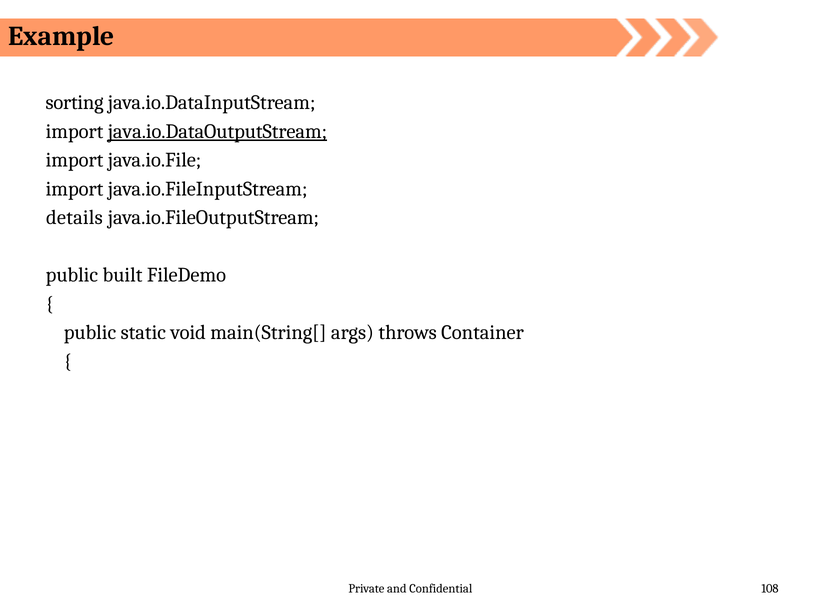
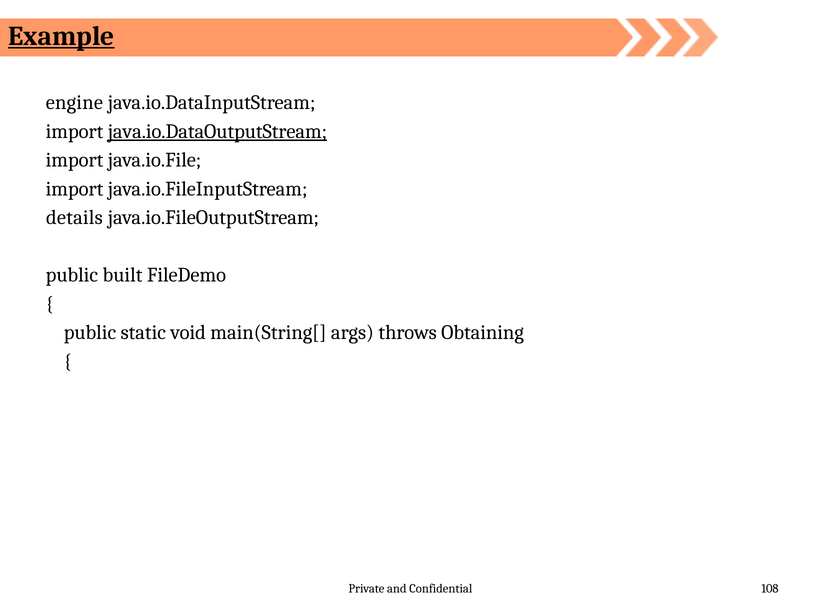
Example underline: none -> present (61, 36)
sorting: sorting -> engine (74, 103)
Container: Container -> Obtaining (483, 333)
